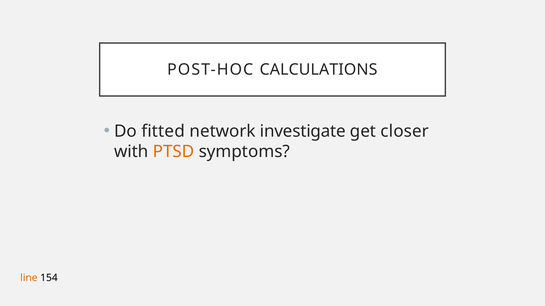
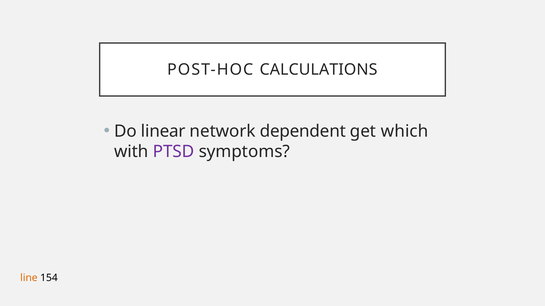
fitted: fitted -> linear (163, 131)
investigate: investigate -> dependent (303, 131)
closer: closer -> which (405, 131)
PTSD colour: orange -> purple (174, 152)
